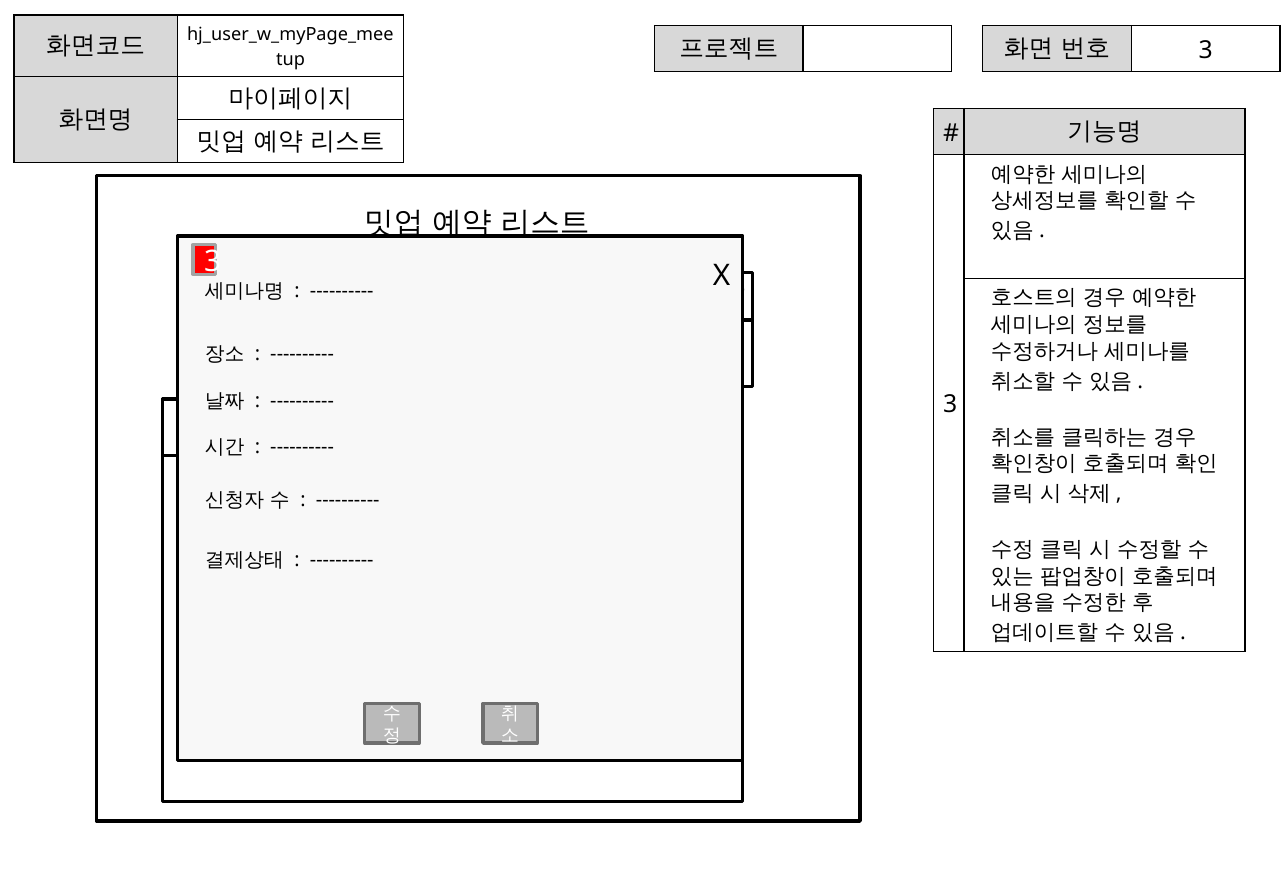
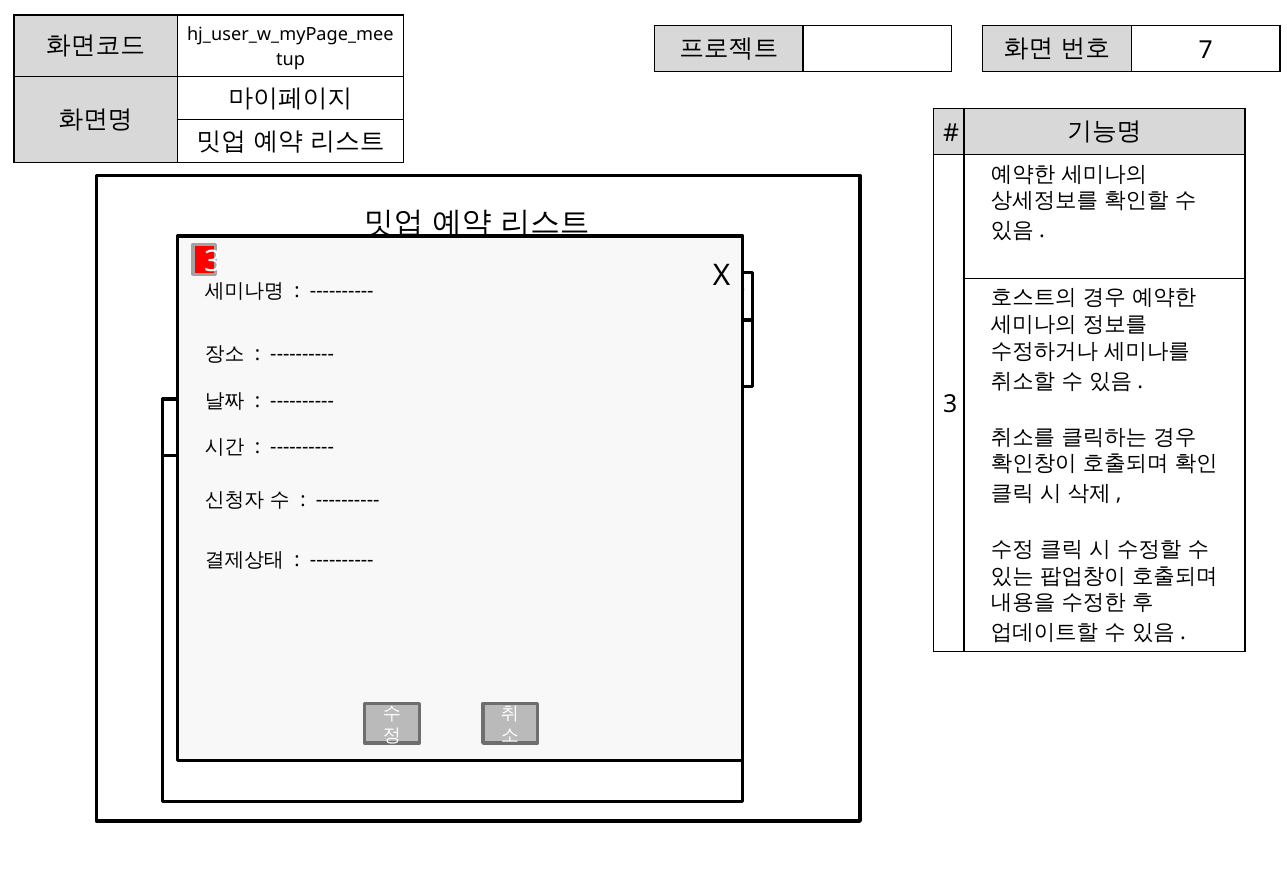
3: 3 -> 7 (1206, 50)
